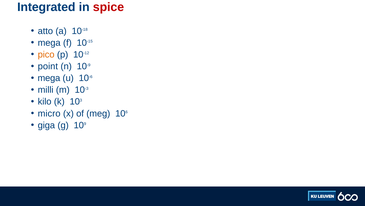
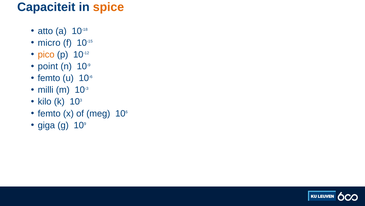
Integrated: Integrated -> Capaciteit (46, 7)
spice colour: red -> orange (108, 7)
mega: mega -> micro (49, 43)
mega: mega -> femto (49, 78)
micro: micro -> femto (49, 113)
